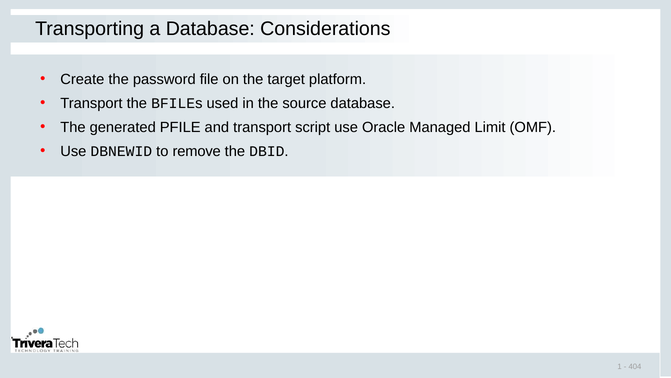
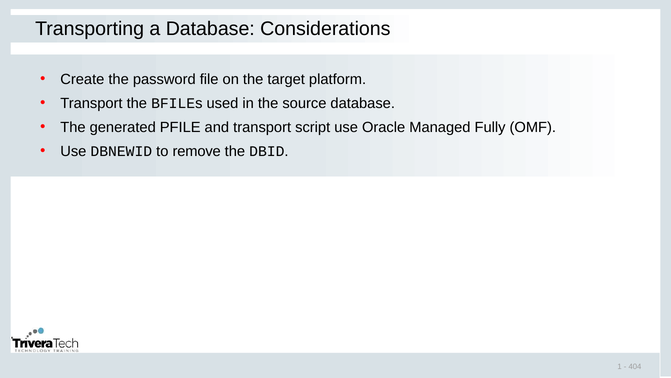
Limit: Limit -> Fully (490, 127)
